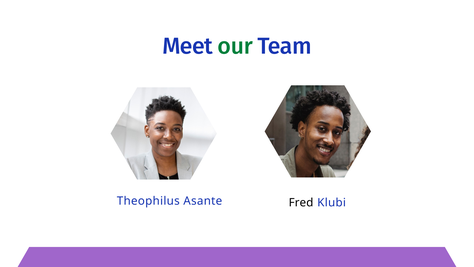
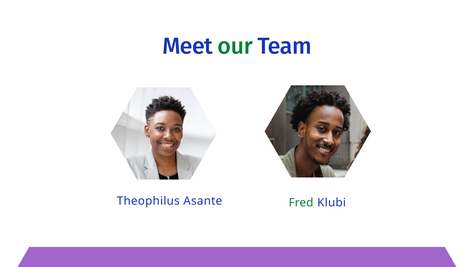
Fred colour: black -> green (301, 202)
